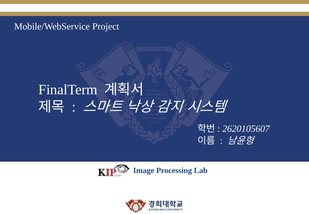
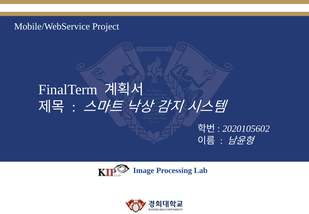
2620105607: 2620105607 -> 2020105602 (246, 129)
